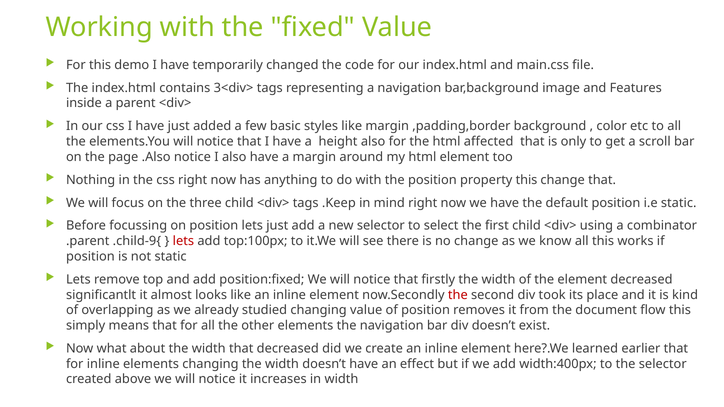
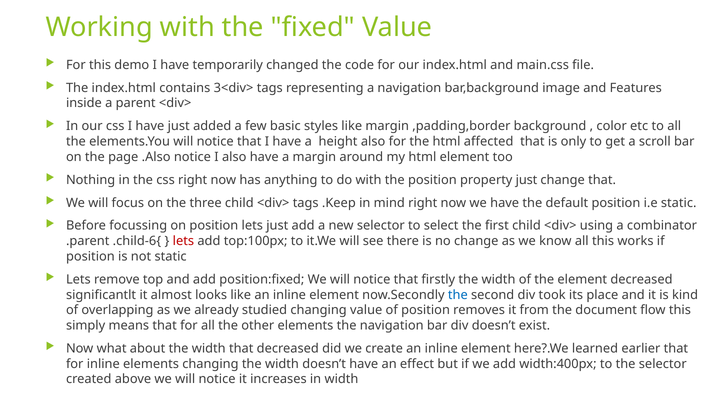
property this: this -> just (527, 180)
.child-9{: .child-9{ -> .child-6{ (137, 241)
the colour: red -> blue (458, 295)
